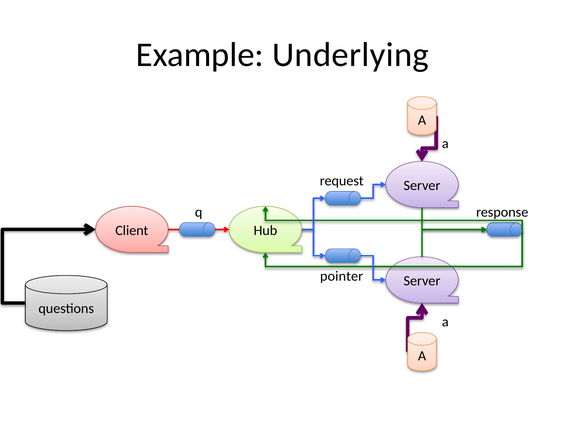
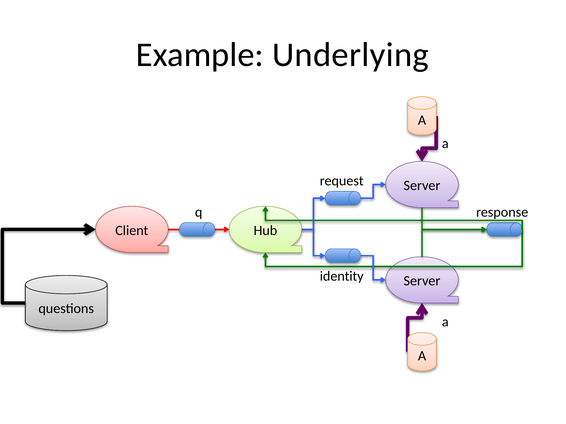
pointer: pointer -> identity (342, 277)
